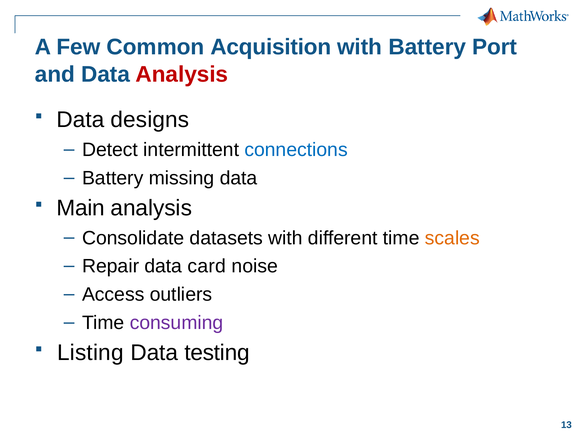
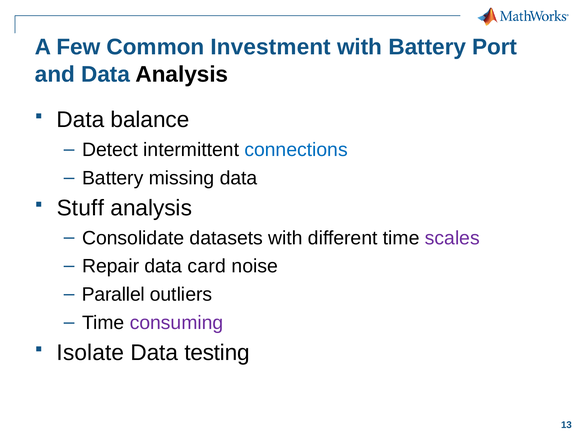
Acquisition: Acquisition -> Investment (271, 47)
Analysis colour: red -> black (182, 74)
designs: designs -> balance (150, 120)
Main: Main -> Stuff (80, 208)
scales colour: orange -> purple (452, 238)
Access: Access -> Parallel (113, 294)
Listing: Listing -> Isolate (90, 353)
